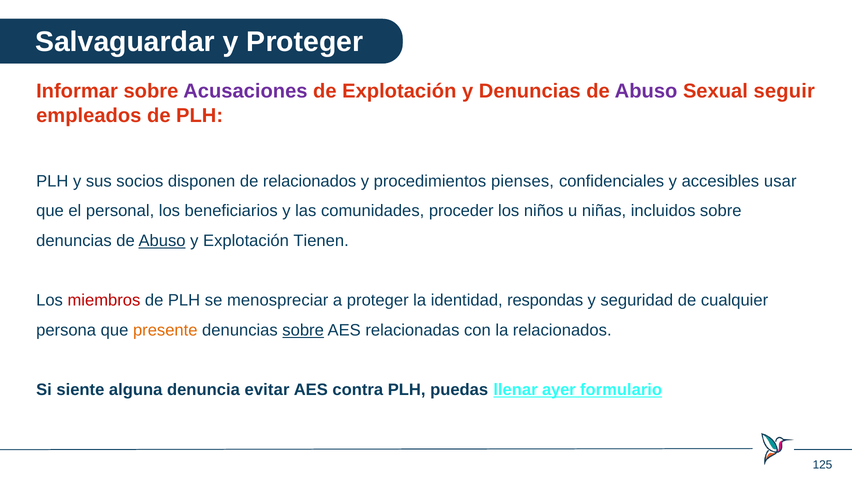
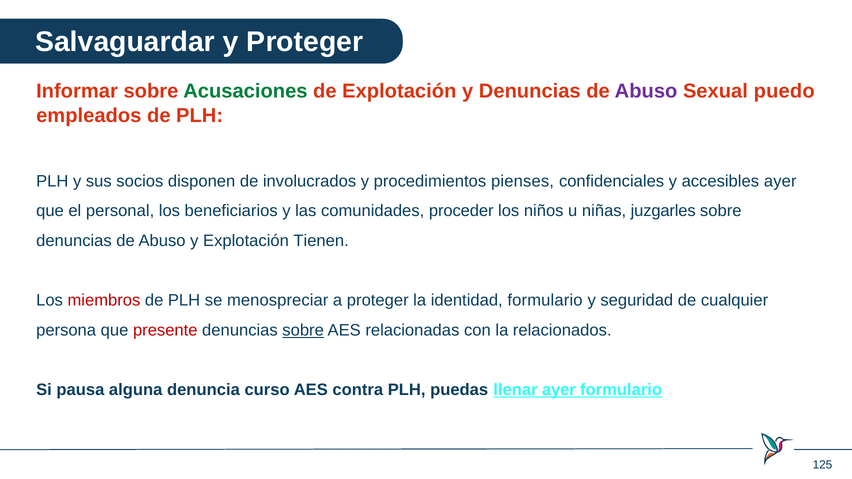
Acusaciones colour: purple -> green (245, 91)
seguir: seguir -> puedo (784, 91)
de relacionados: relacionados -> involucrados (310, 181)
accesibles usar: usar -> ayer (780, 181)
incluidos: incluidos -> juzgarles (663, 211)
Abuso underline: present -> none (162, 241)
identidad respondas: respondas -> formulario (545, 301)
presente colour: orange -> red (165, 330)
siente: siente -> pausa (80, 390)
evitar: evitar -> curso (267, 390)
